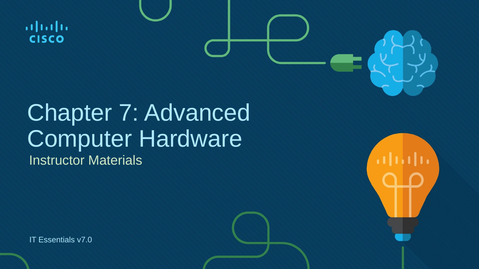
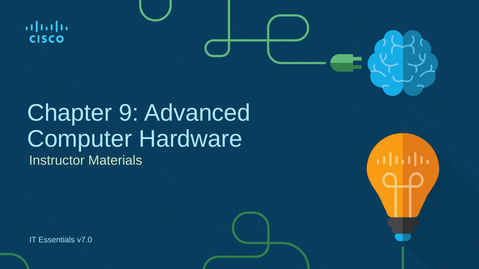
7: 7 -> 9 (129, 113)
